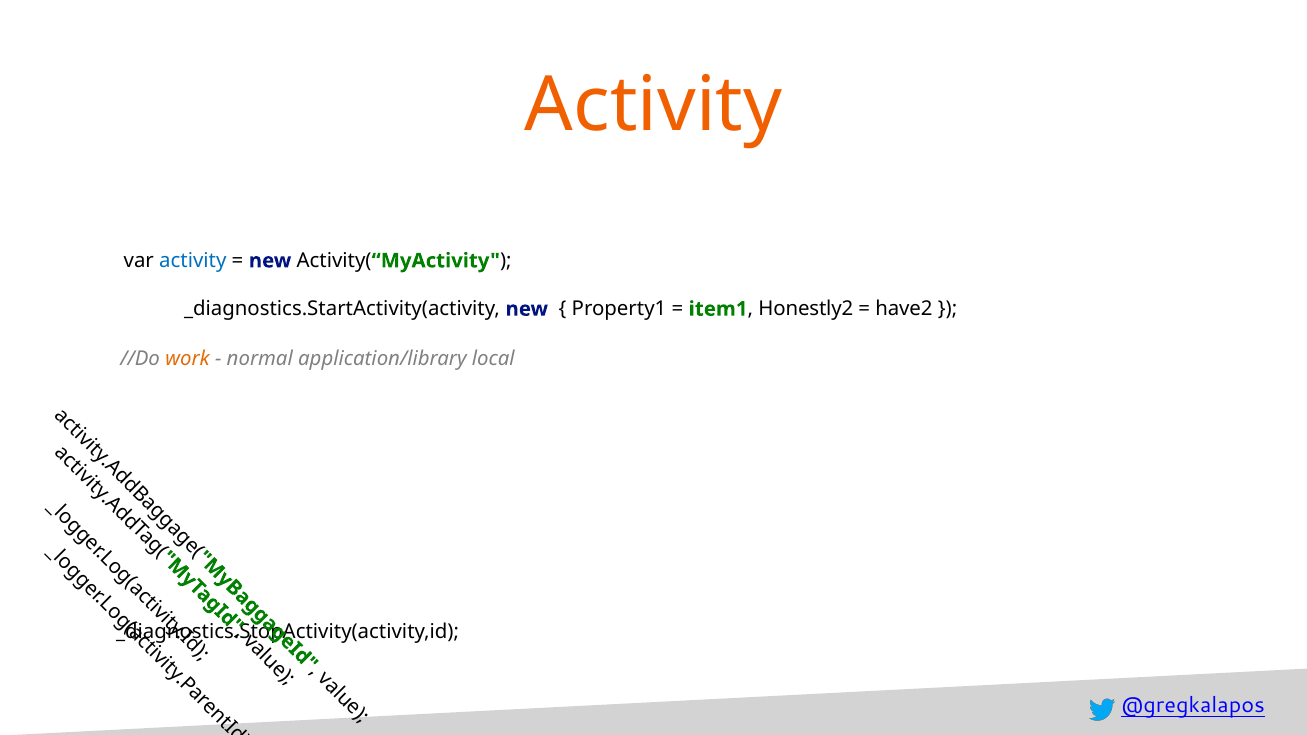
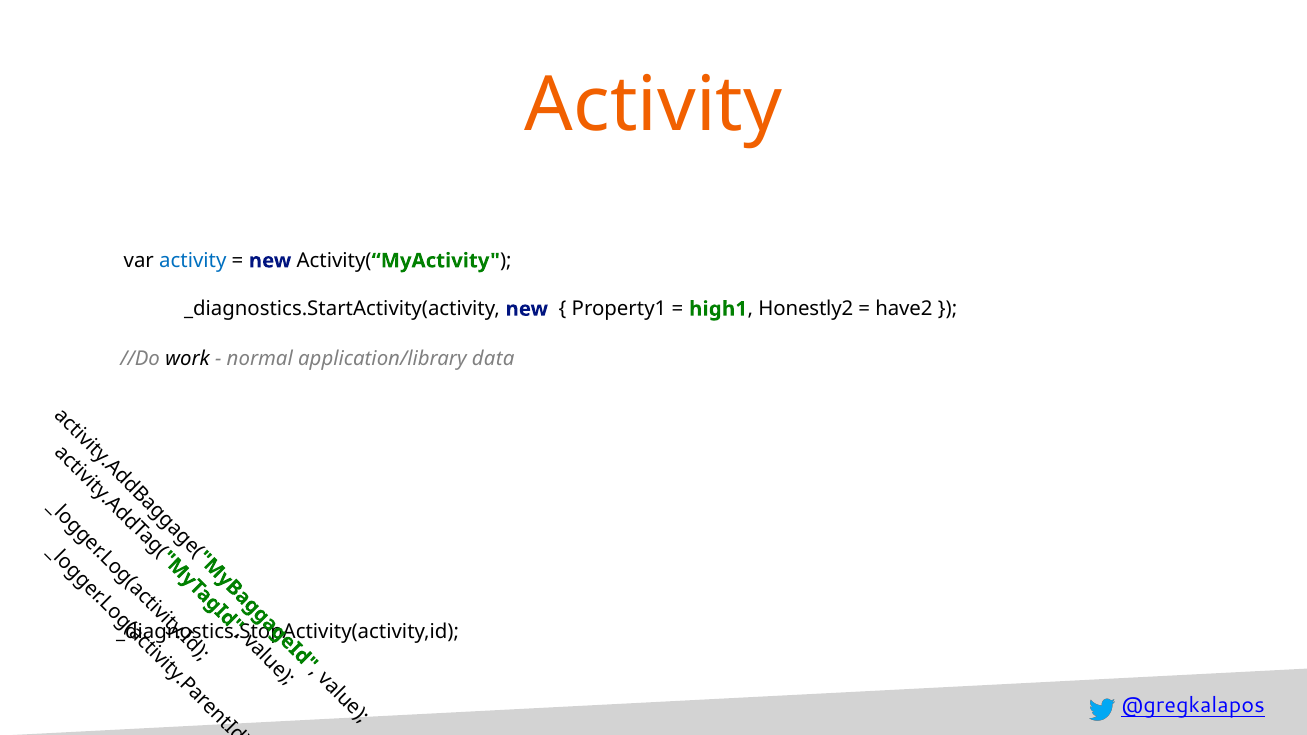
item1: item1 -> high1 (718, 309)
work colour: orange -> black (188, 359)
local: local -> data (493, 359)
